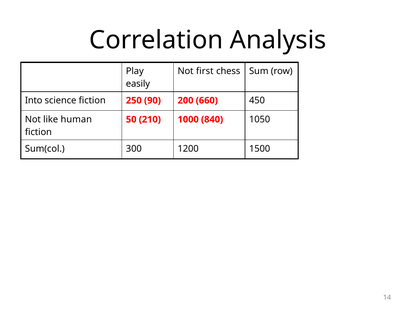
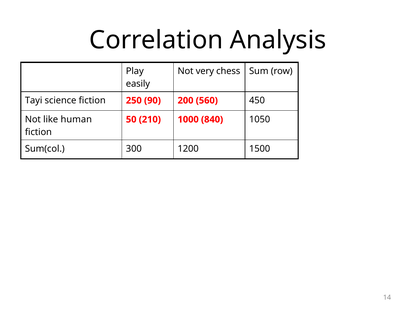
first: first -> very (205, 71)
Into: Into -> Tayi (34, 100)
660: 660 -> 560 (207, 100)
